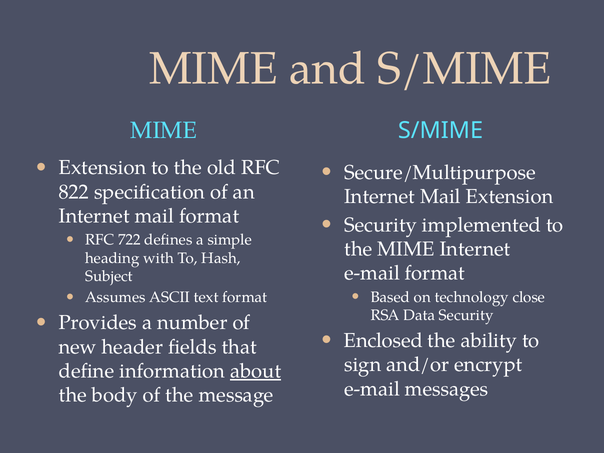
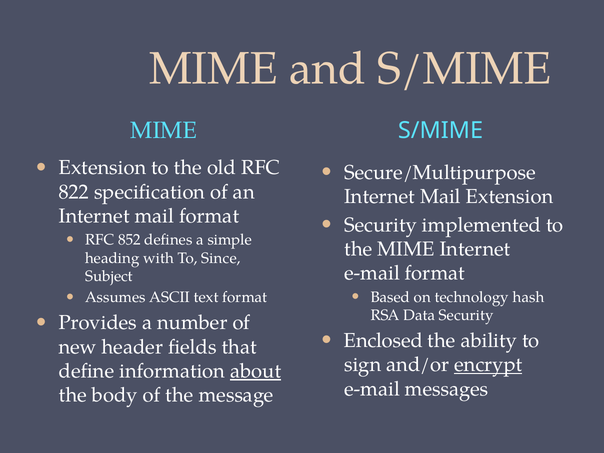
722: 722 -> 852 (129, 240)
Hash: Hash -> Since (221, 258)
close: close -> hash (529, 297)
encrypt underline: none -> present (488, 365)
